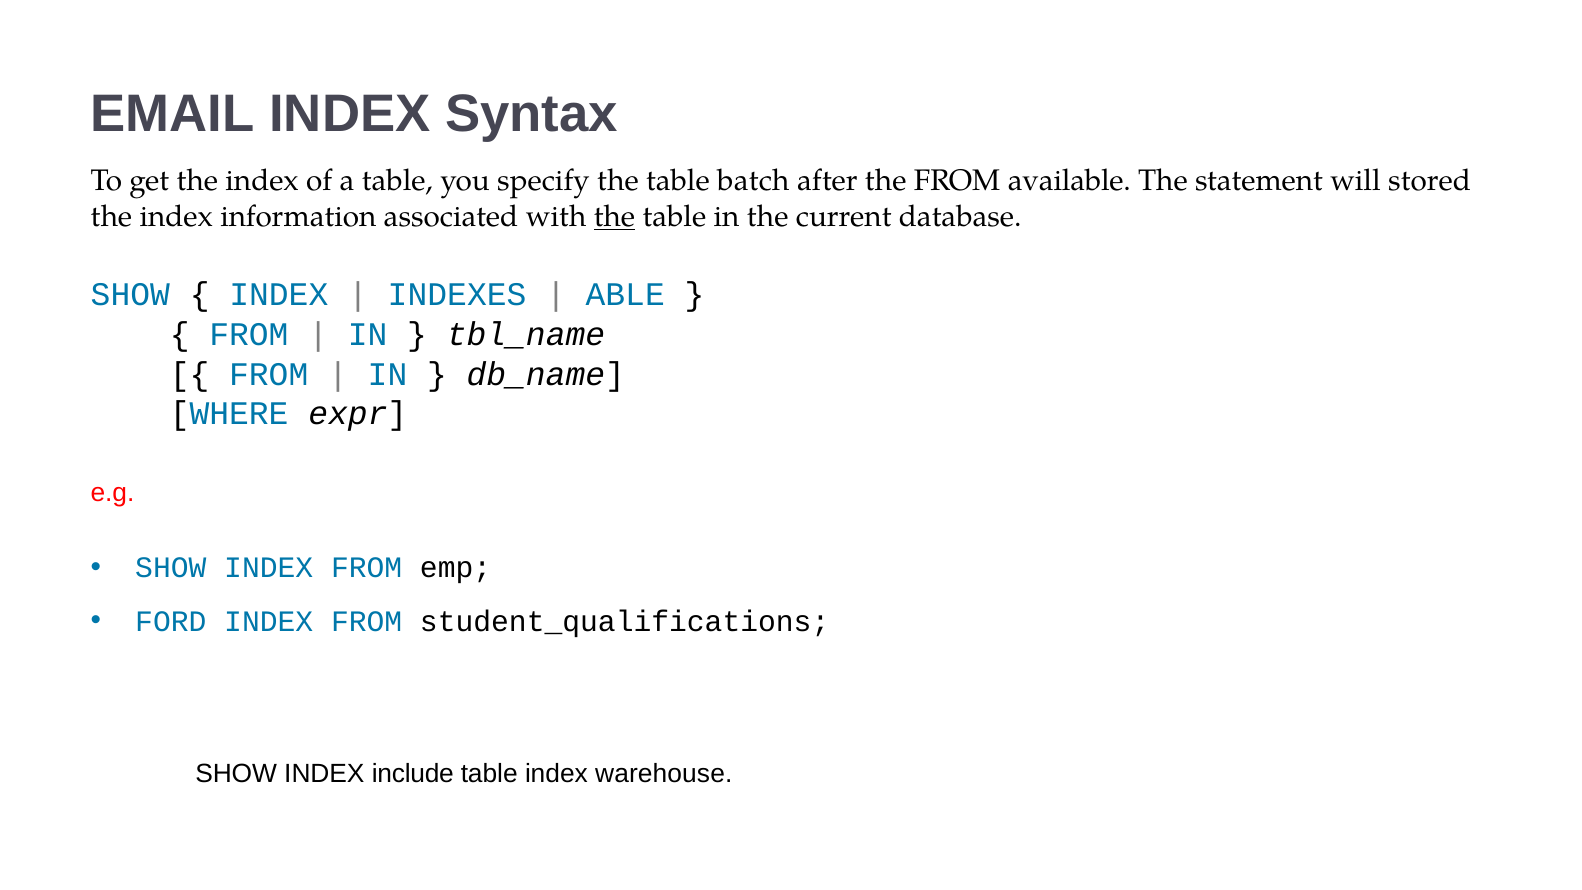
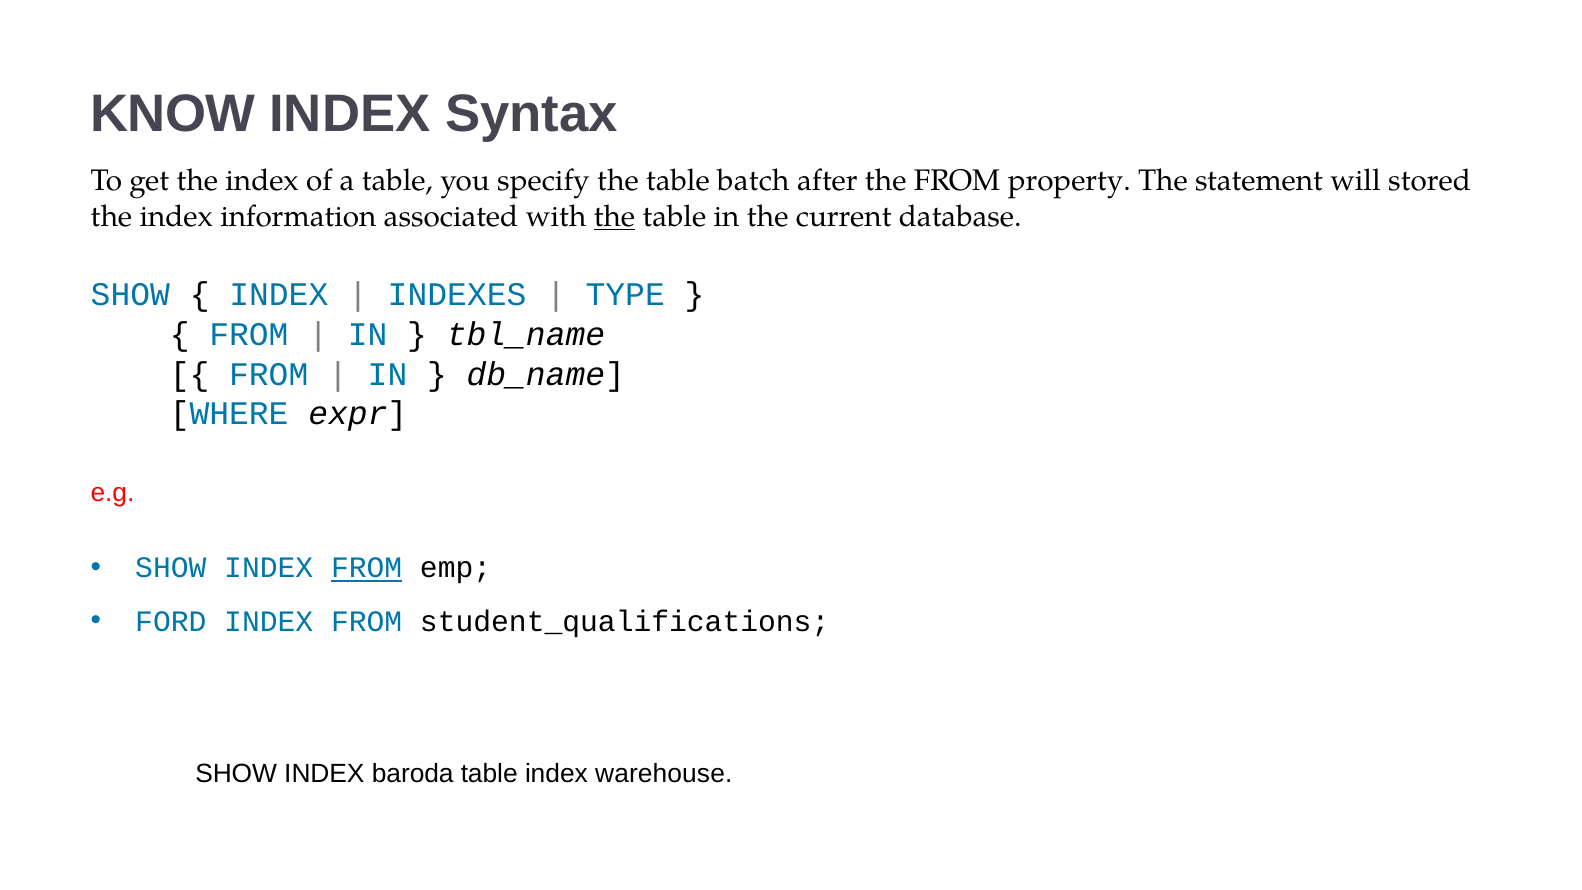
EMAIL: EMAIL -> KNOW (173, 114)
available: available -> property (1069, 181)
ABLE: ABLE -> TYPE (625, 295)
FROM underline: none -> present (367, 568)
include: include -> baroda (413, 774)
